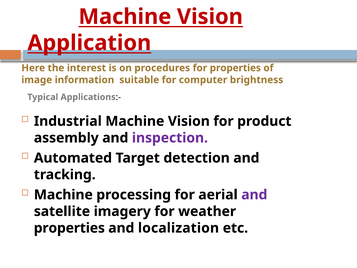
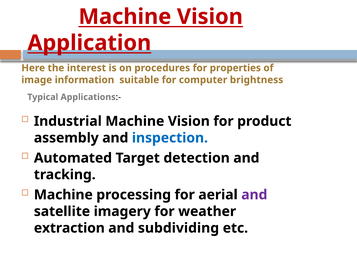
inspection colour: purple -> blue (170, 138)
properties: properties -> extraction (69, 228)
localization: localization -> subdividing (179, 228)
